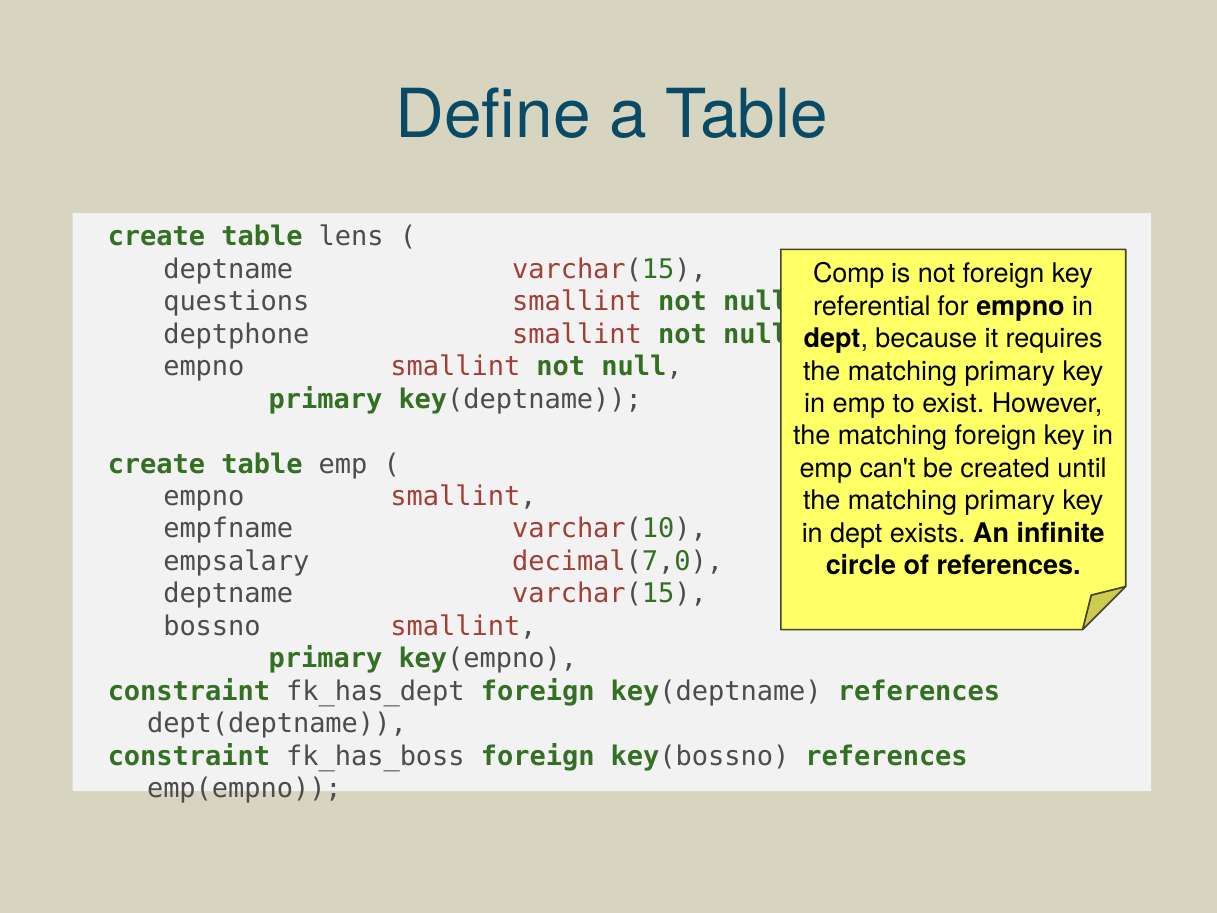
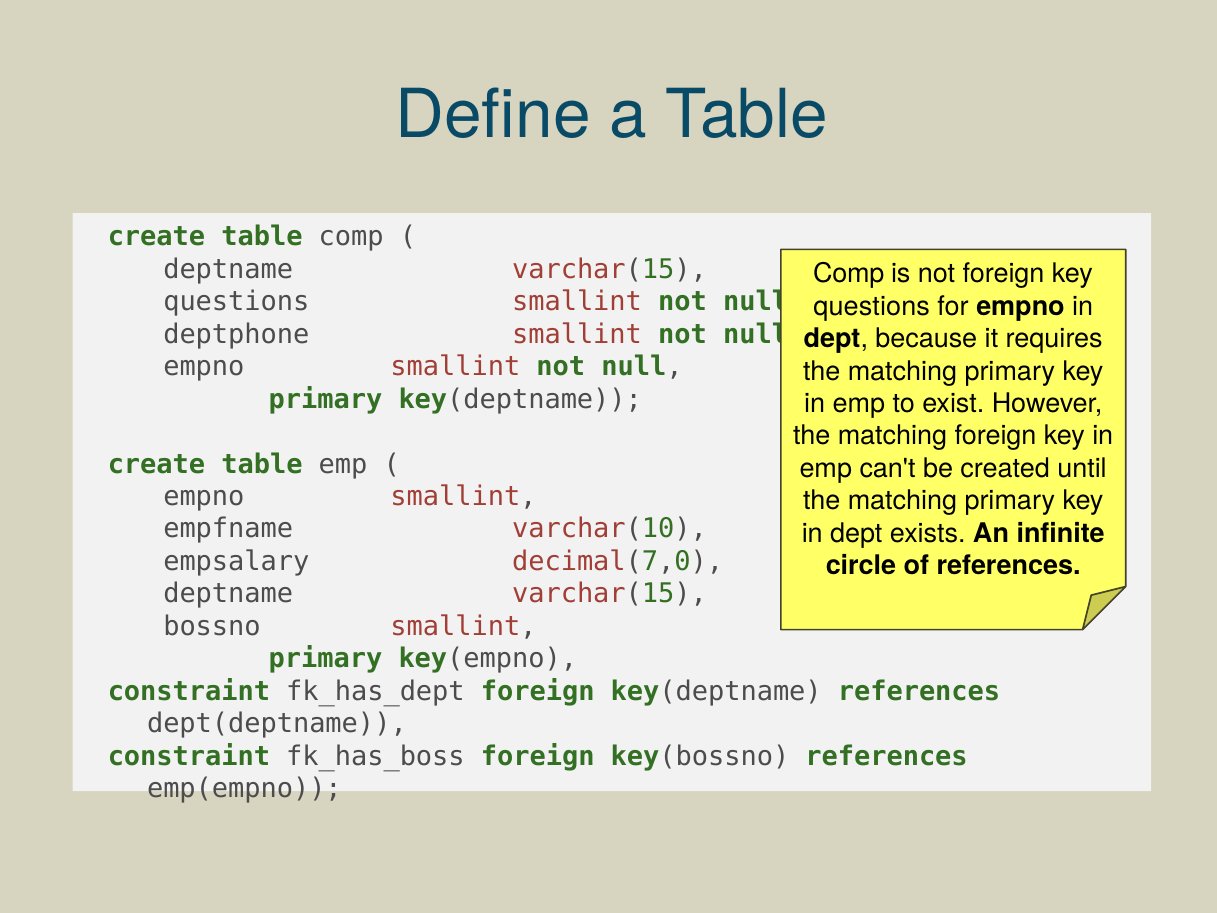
table lens: lens -> comp (351, 237)
referential: referential -> questions (872, 306)
